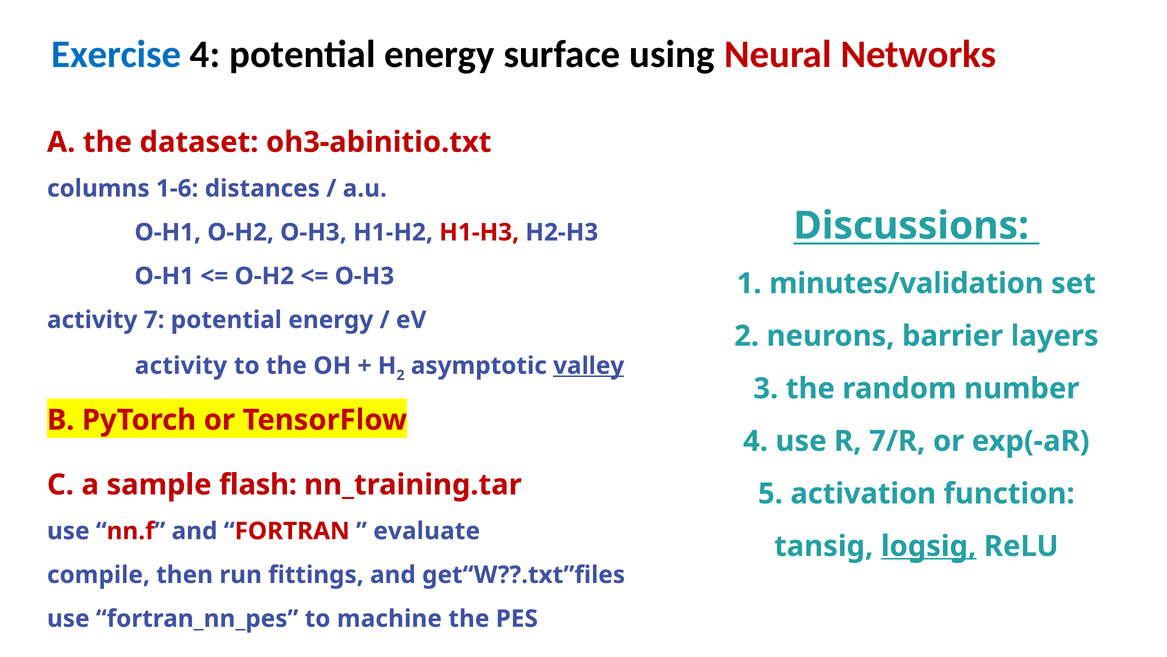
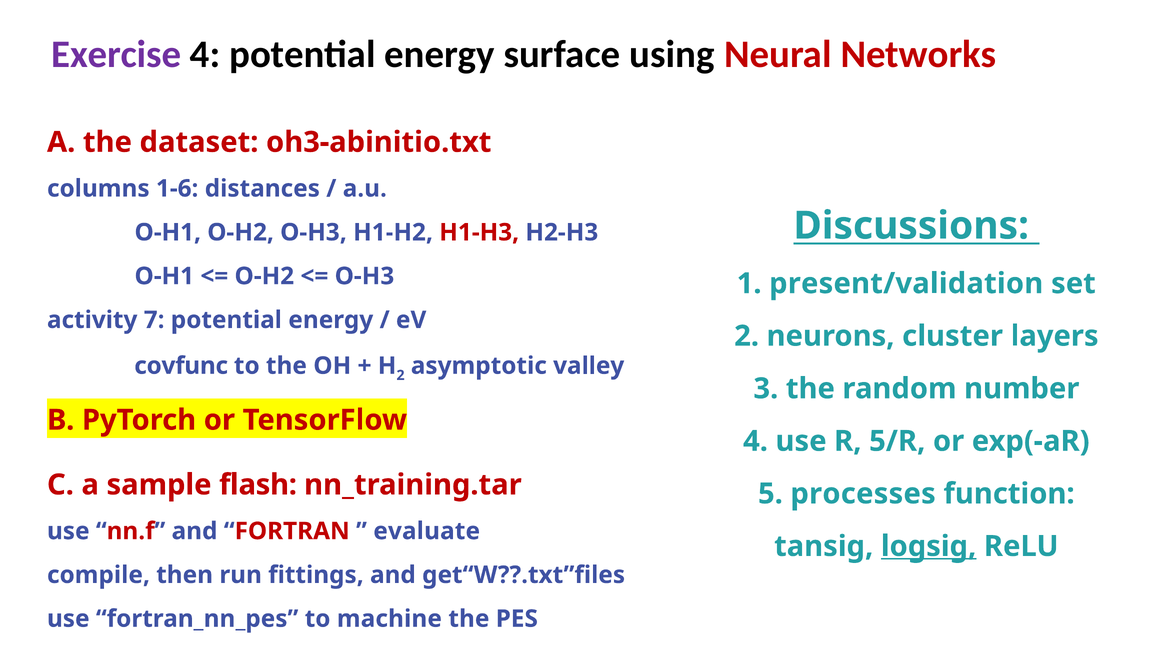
Exercise colour: blue -> purple (116, 55)
minutes/validation: minutes/validation -> present/validation (906, 283)
barrier: barrier -> cluster (953, 336)
activity: activity -> covfunc (181, 365)
valley underline: present -> none (589, 365)
7/R: 7/R -> 5/R (897, 441)
activation: activation -> processes (863, 493)
